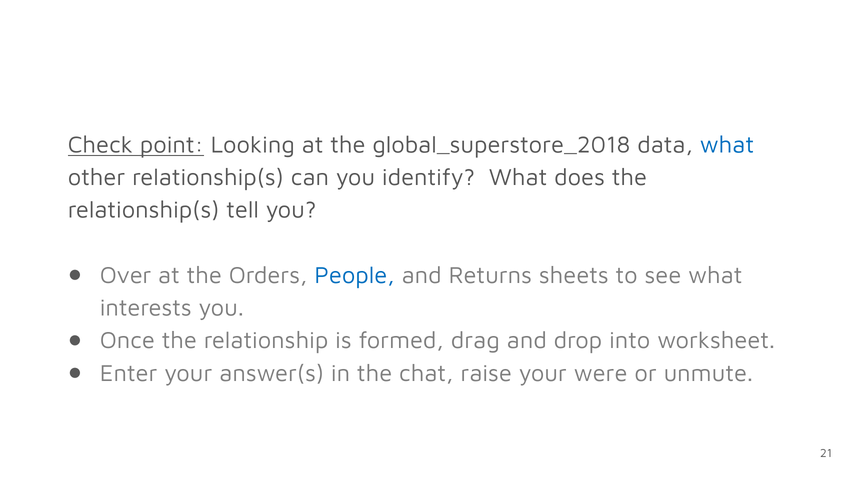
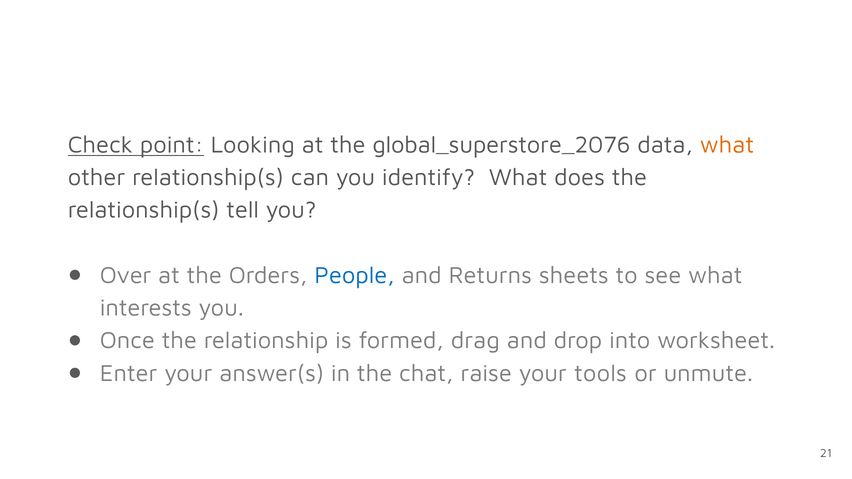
global_superstore_2018: global_superstore_2018 -> global_superstore_2076 (501, 145)
what colour: blue -> orange (727, 145)
were: were -> tools (601, 374)
